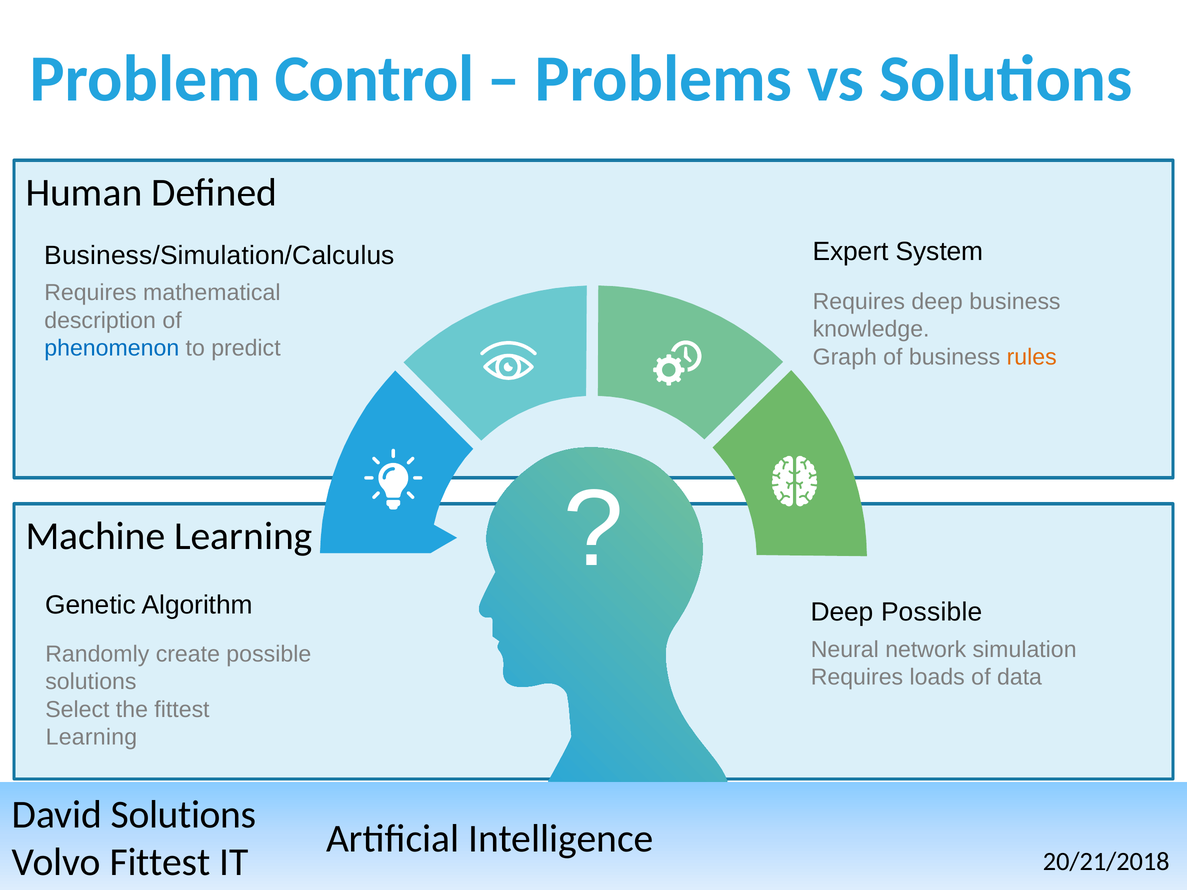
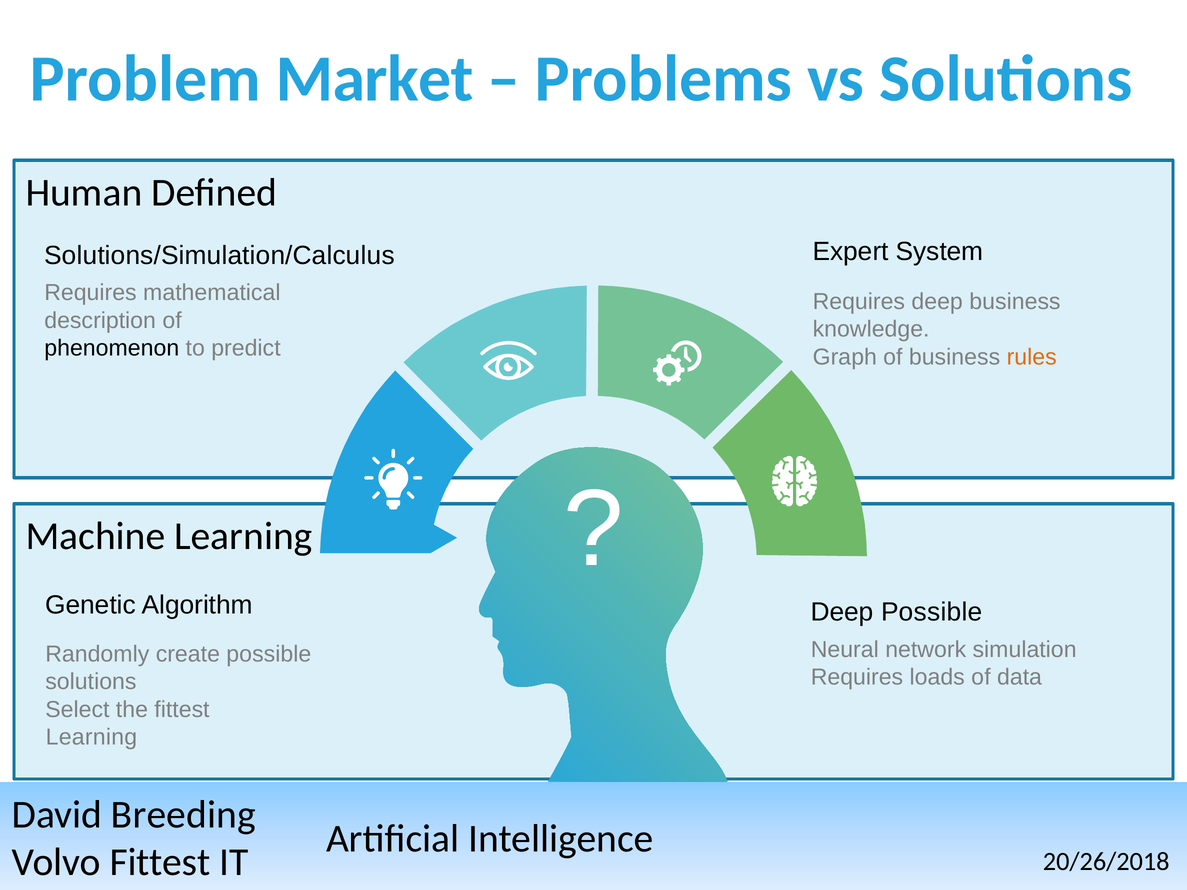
Control: Control -> Market (374, 79)
Business/Simulation/Calculus: Business/Simulation/Calculus -> Solutions/Simulation/Calculus (219, 256)
phenomenon colour: blue -> black (112, 348)
David Solutions: Solutions -> Breeding (183, 815)
20/21/2018: 20/21/2018 -> 20/26/2018 (1106, 862)
